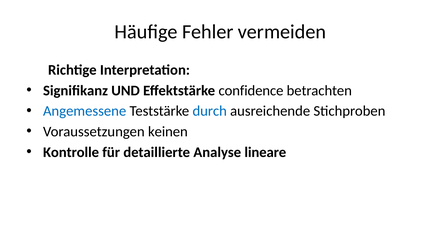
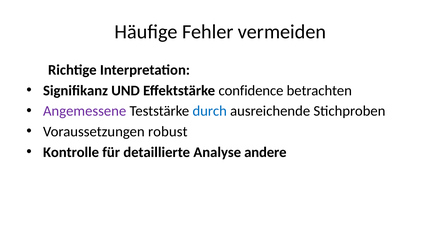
Angemessene colour: blue -> purple (85, 111)
keinen: keinen -> robust (168, 132)
lineare: lineare -> andere (265, 152)
